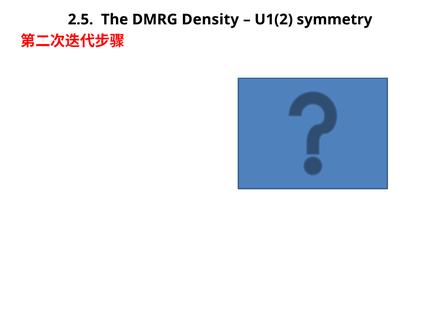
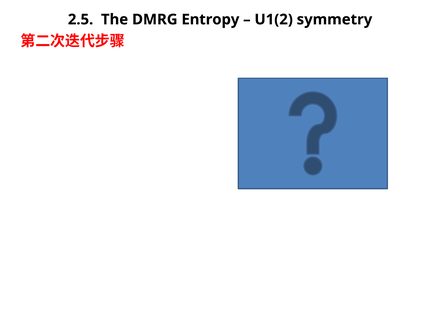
Density: Density -> Entropy (210, 19)
